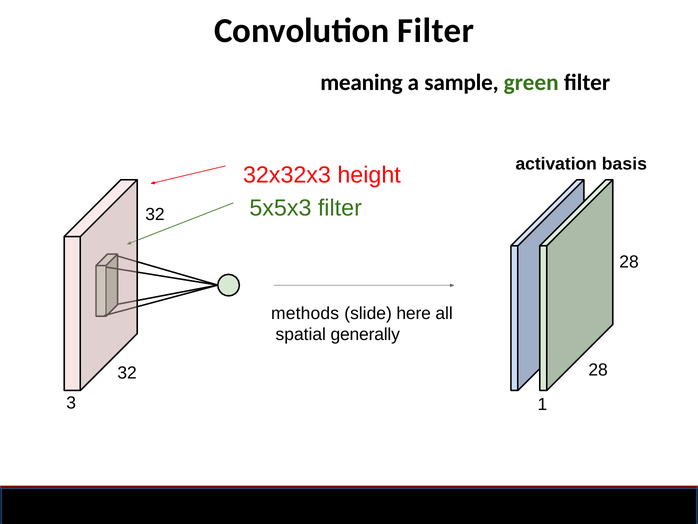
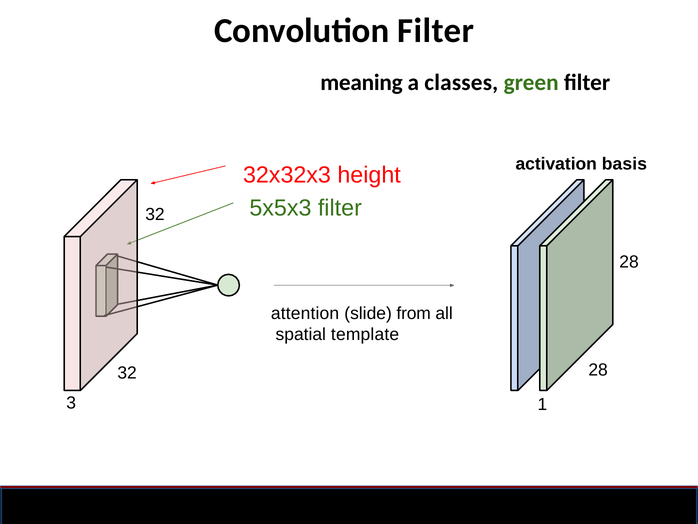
sample: sample -> classes (461, 82)
methods: methods -> attention (305, 313)
here: here -> from (414, 313)
generally: generally -> template (365, 334)
